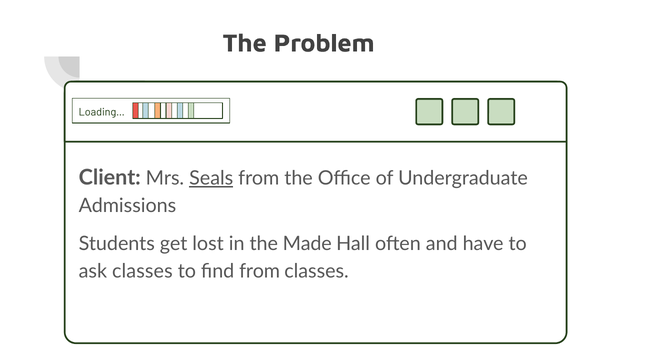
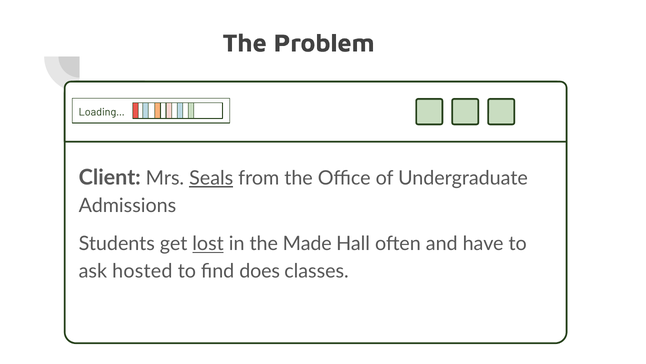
lost underline: none -> present (208, 244)
ask classes: classes -> hosted (142, 271)
find from: from -> does (260, 271)
